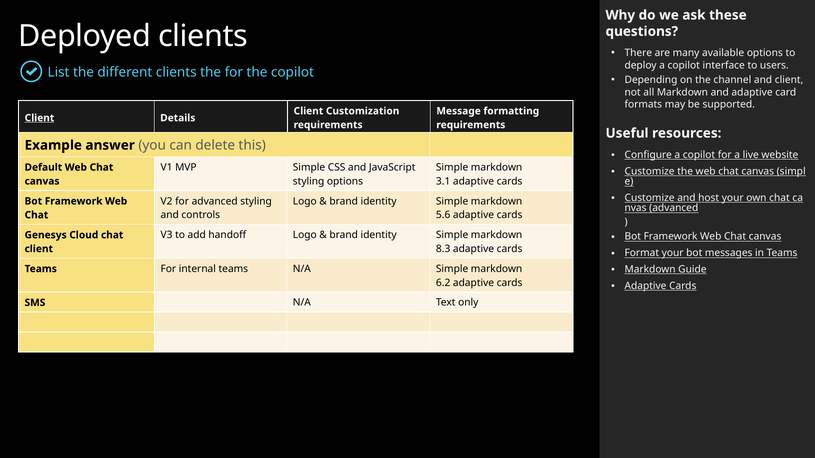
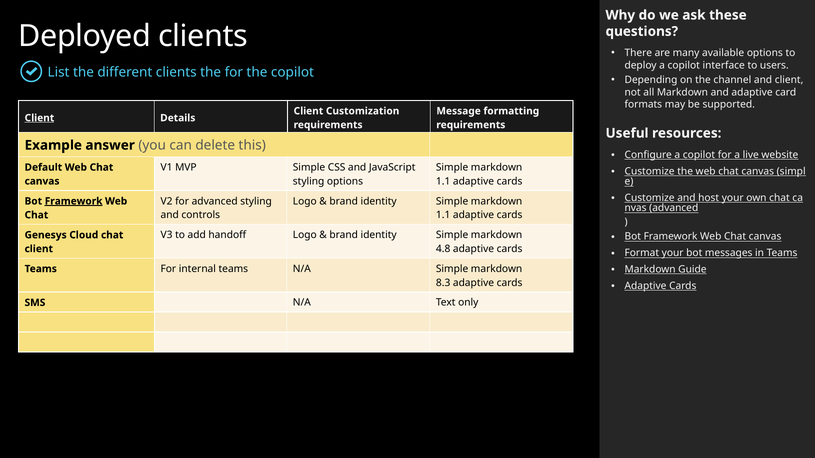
3.1: 3.1 -> 1.1 (443, 181)
Framework underline: none -> present (74, 201)
5.6: 5.6 -> 1.1 (443, 215)
8.3: 8.3 -> 4.8 (443, 249)
6.2: 6.2 -> 8.3 (443, 283)
